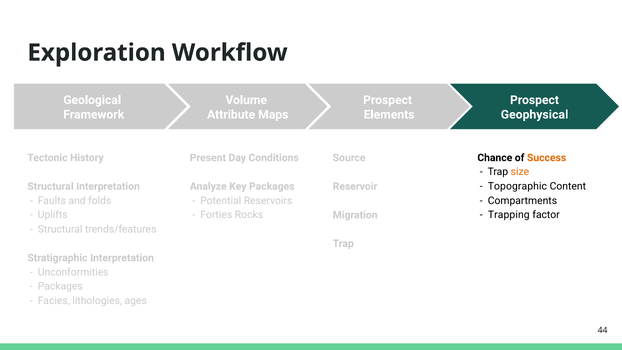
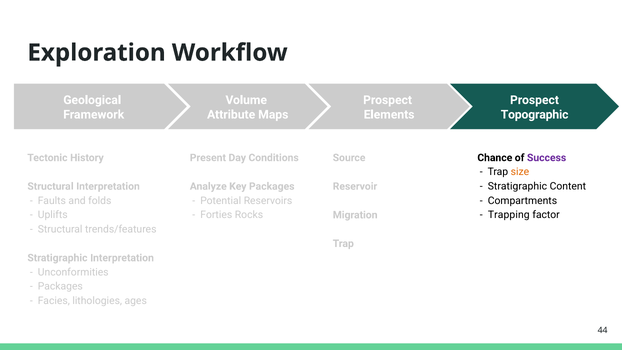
Geophysical: Geophysical -> Topographic (535, 115)
Success colour: orange -> purple (547, 158)
Topographic: Topographic -> Stratigraphic (517, 186)
